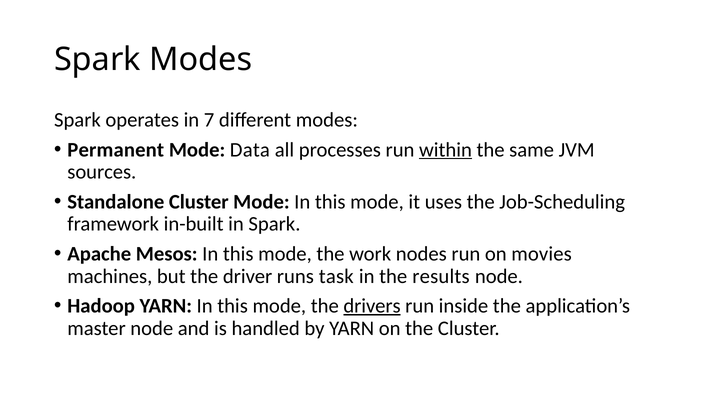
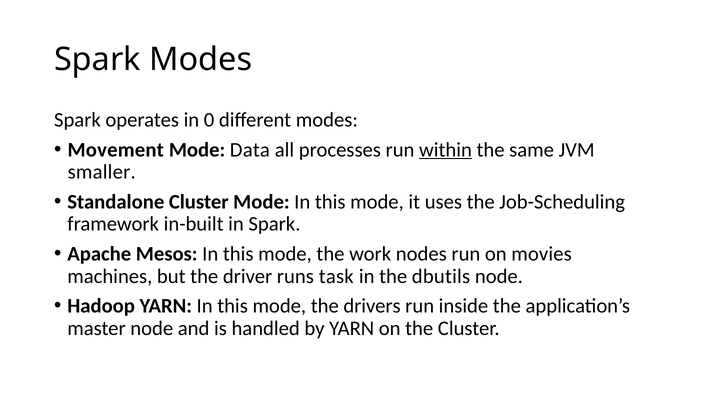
7: 7 -> 0 (209, 120)
Permanent: Permanent -> Movement (116, 150)
sources: sources -> smaller (102, 172)
results: results -> dbutils (441, 276)
drivers underline: present -> none (372, 306)
